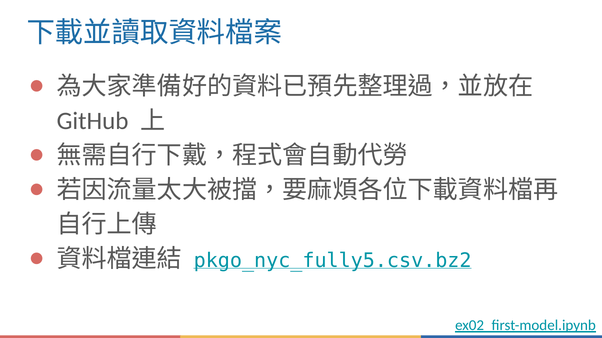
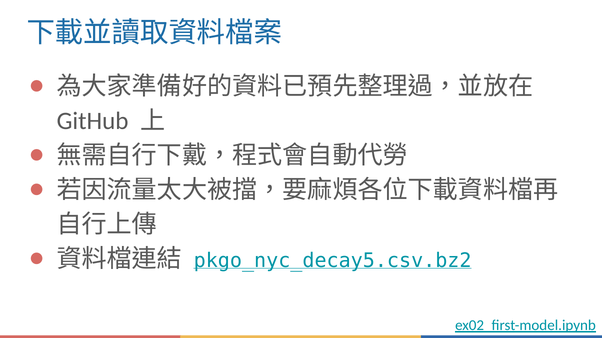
pkgo_nyc_fully5.csv.bz2: pkgo_nyc_fully5.csv.bz2 -> pkgo_nyc_decay5.csv.bz2 (333, 261)
